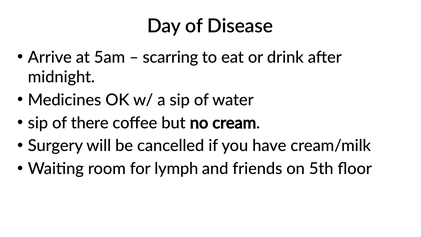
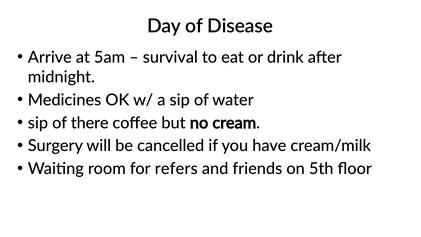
scarring: scarring -> survival (170, 57)
lymph: lymph -> refers (176, 169)
